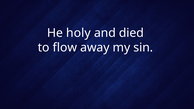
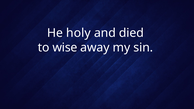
flow: flow -> wise (65, 48)
